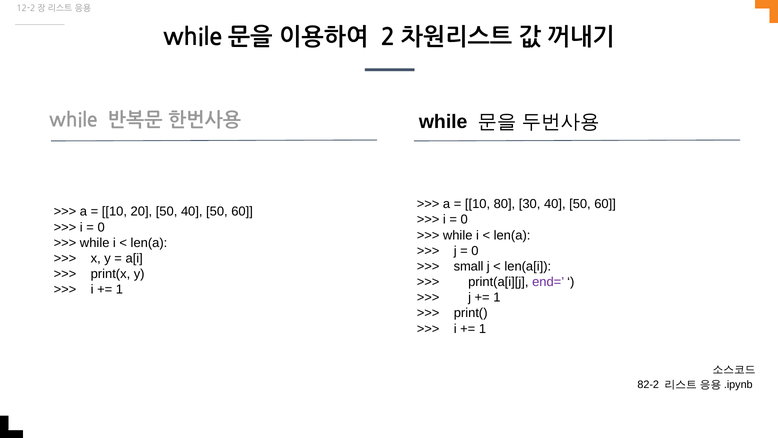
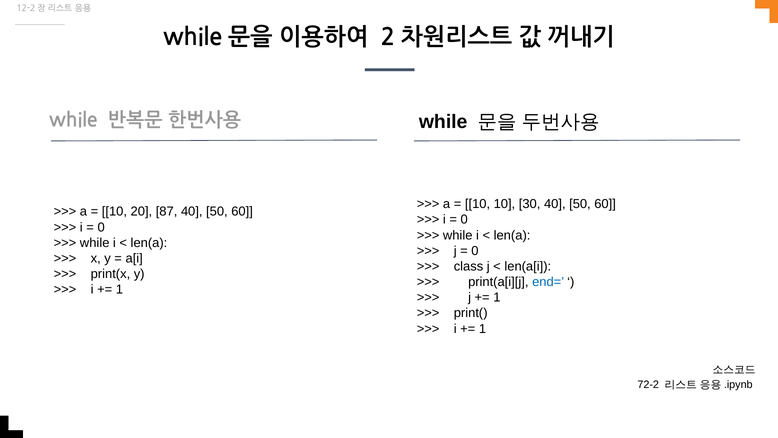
10 80: 80 -> 10 (504, 204)
20 50: 50 -> 87 (167, 212)
small: small -> class (469, 266)
end= colour: purple -> blue (548, 282)
82-2: 82-2 -> 72-2 (648, 384)
